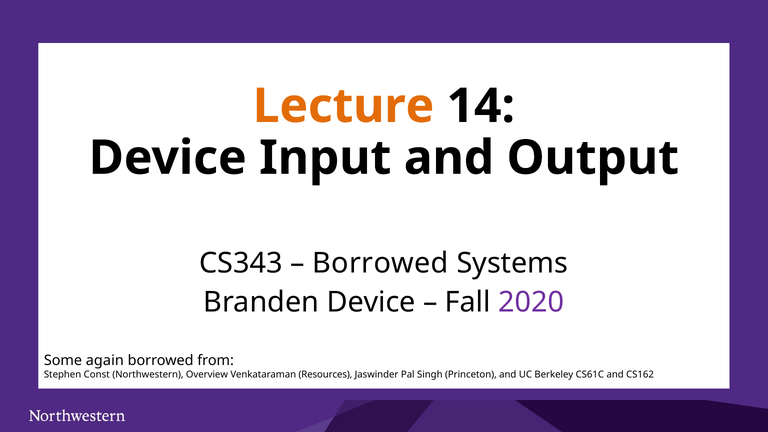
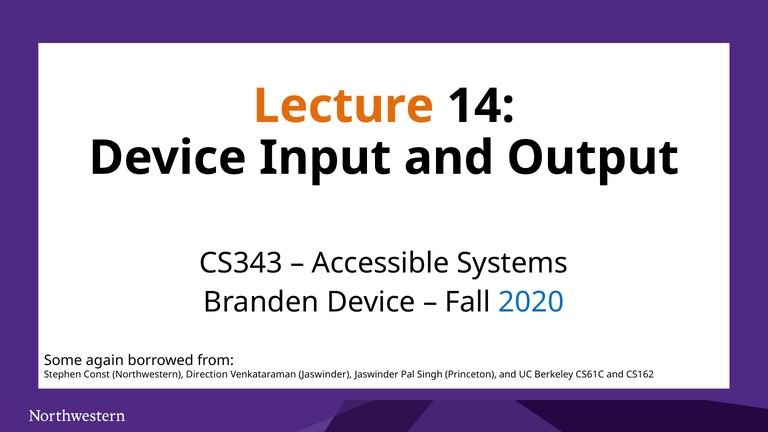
Borrowed: Borrowed -> Accessible (381, 263)
2020 colour: purple -> blue (531, 302)
Overview: Overview -> Direction (207, 375)
Venkataraman Resources: Resources -> Jaswinder (325, 375)
